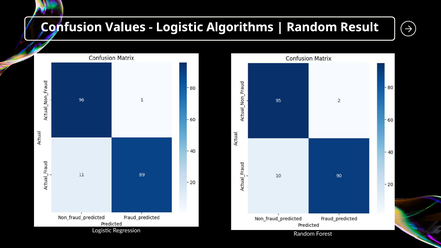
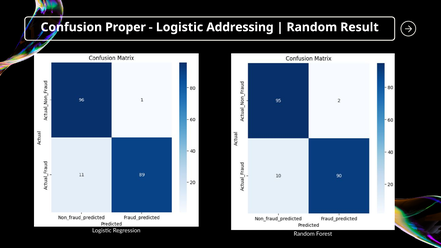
Values: Values -> Proper (126, 27)
Algorithms: Algorithms -> Addressing (240, 27)
